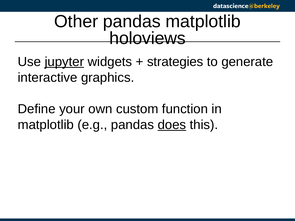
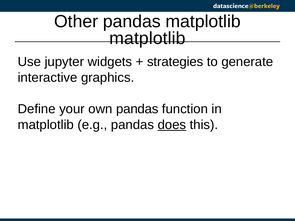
holoviews: holoviews -> matplotlib (147, 38)
jupyter underline: present -> none (64, 62)
own custom: custom -> pandas (137, 109)
